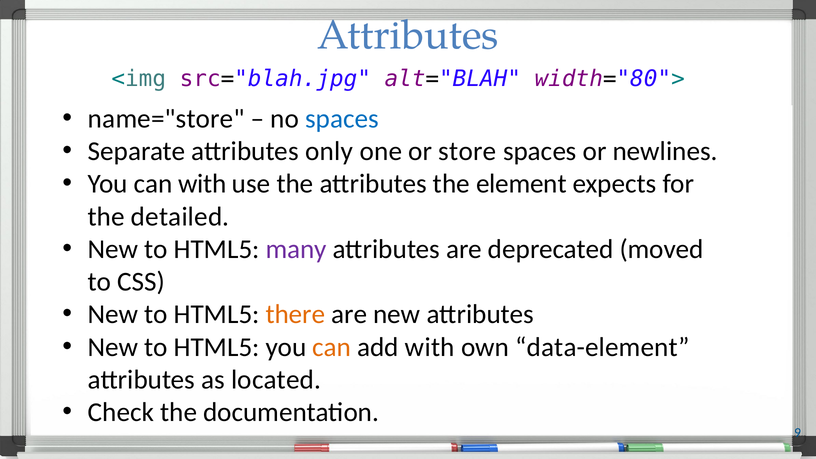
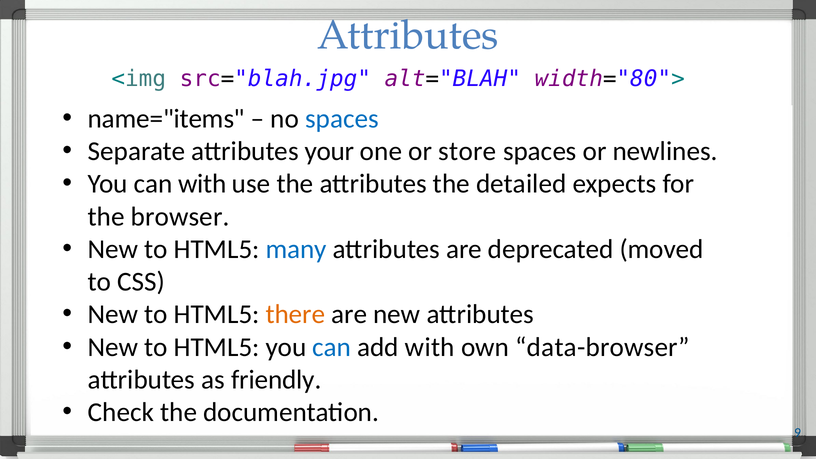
name="store: name="store -> name="items (166, 119)
only: only -> your (329, 151)
element: element -> detailed (521, 184)
detailed: detailed -> browser (180, 217)
many colour: purple -> blue (296, 249)
can colour: orange -> blue (332, 347)
data-element: data-element -> data-browser (602, 347)
located: located -> friendly (276, 380)
